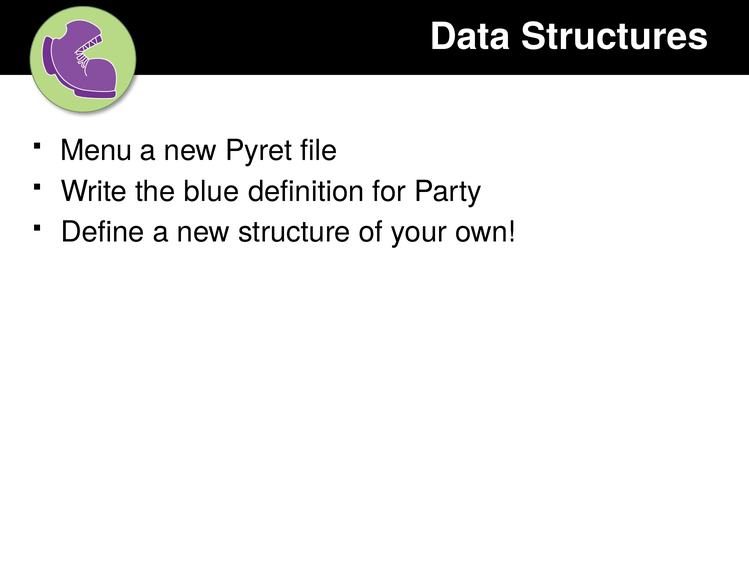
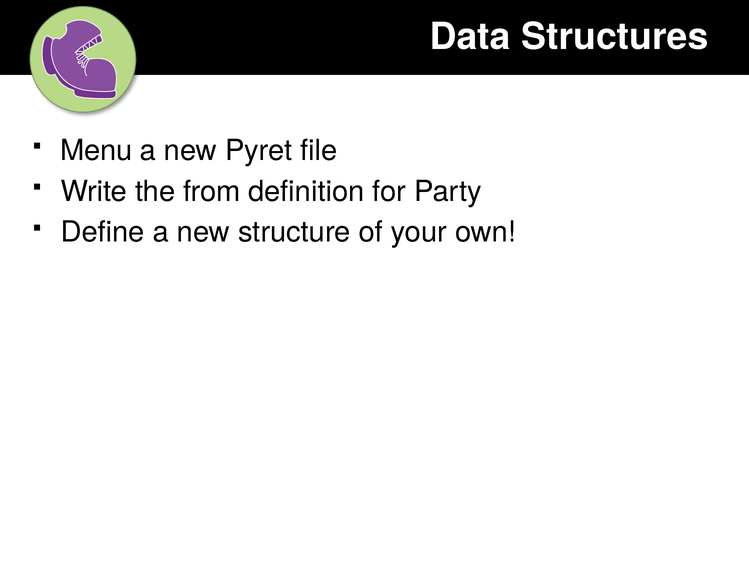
blue: blue -> from (212, 191)
